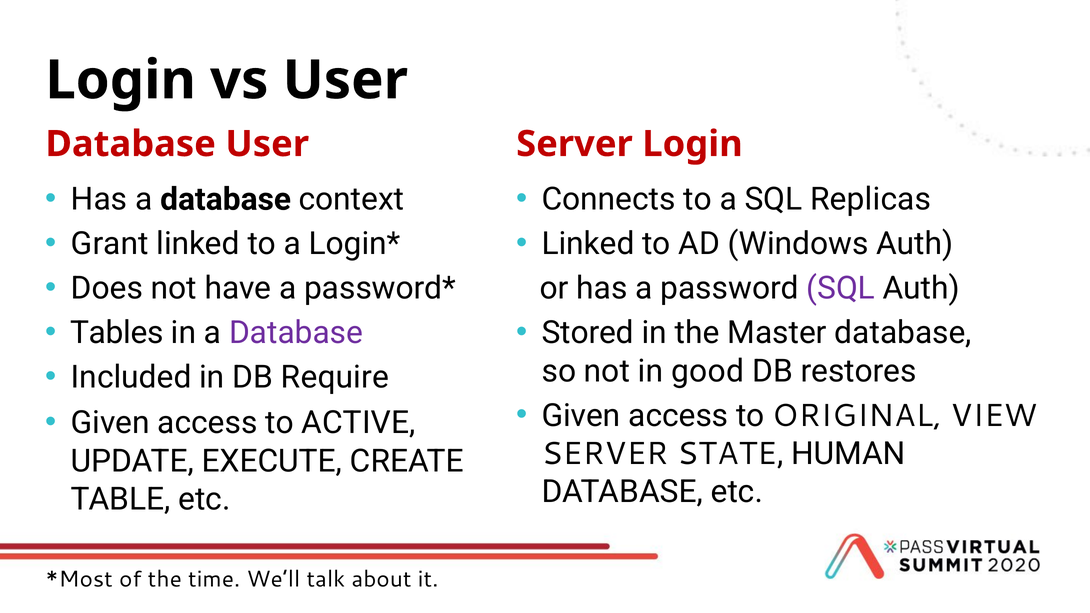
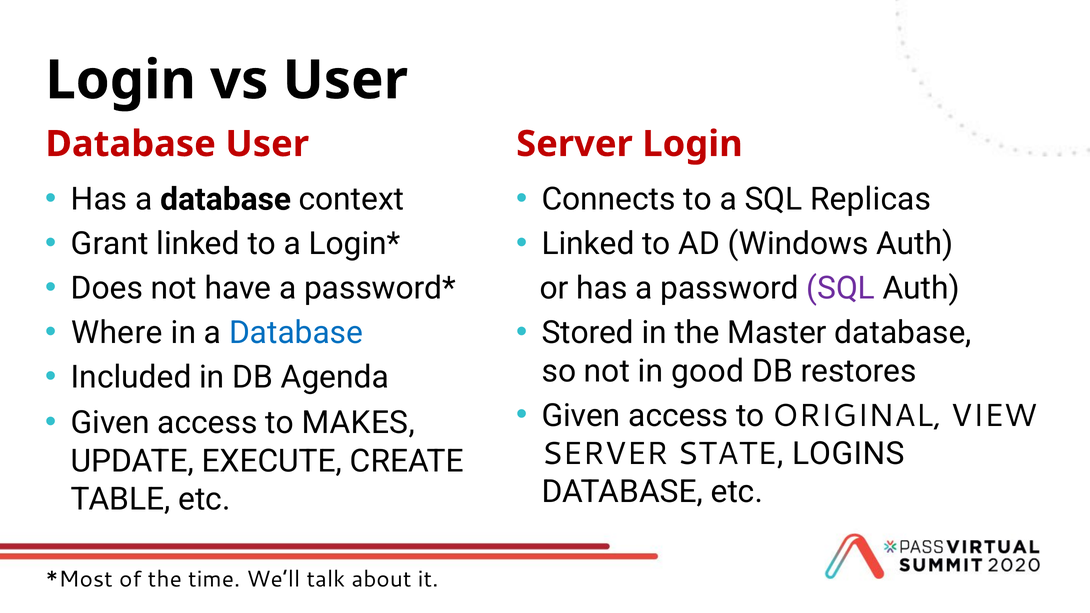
Tables: Tables -> Where (117, 333)
Database colour: purple -> blue (296, 333)
Require: Require -> Agenda (335, 377)
ACTIVE: ACTIVE -> MAKES (358, 423)
HUMAN: HUMAN -> LOGINS (848, 454)
